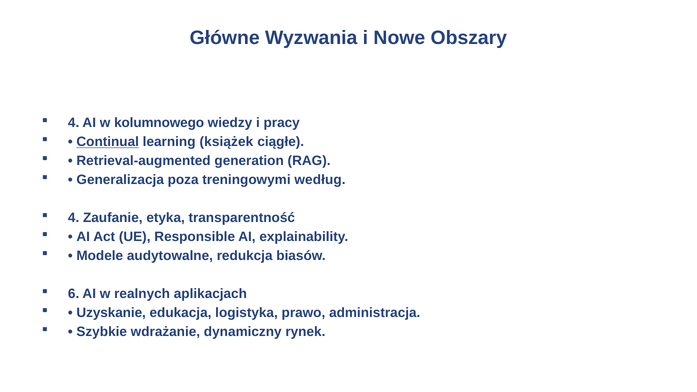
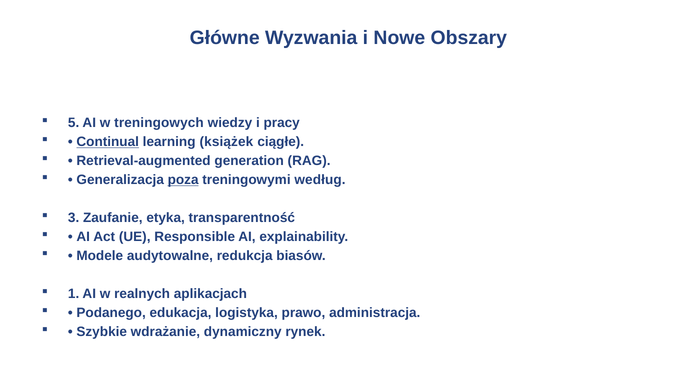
4: 4 -> 5 (74, 123)
kolumnowego: kolumnowego -> treningowych (159, 123)
poza underline: none -> present (183, 180)
4: 4 -> 3 (74, 218)
6: 6 -> 1 (74, 294)
Uzyskanie: Uzyskanie -> Podanego (111, 313)
